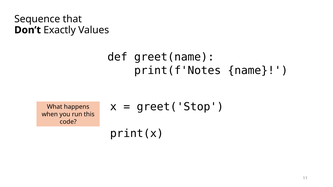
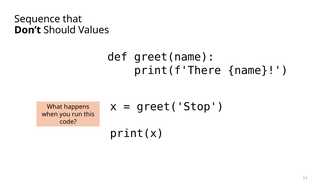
Exactly: Exactly -> Should (60, 30)
print(f'Notes: print(f'Notes -> print(f'There (178, 70)
